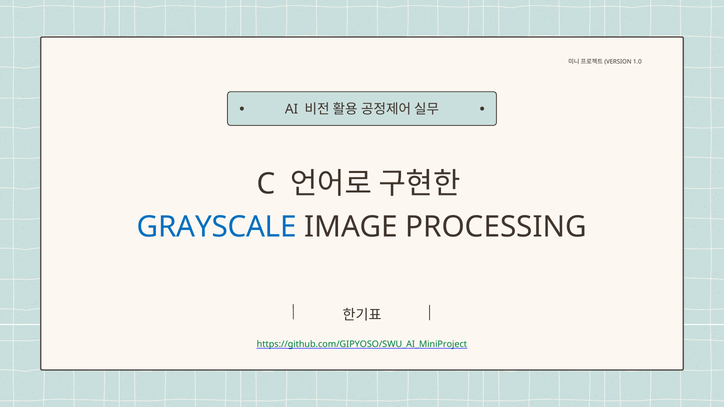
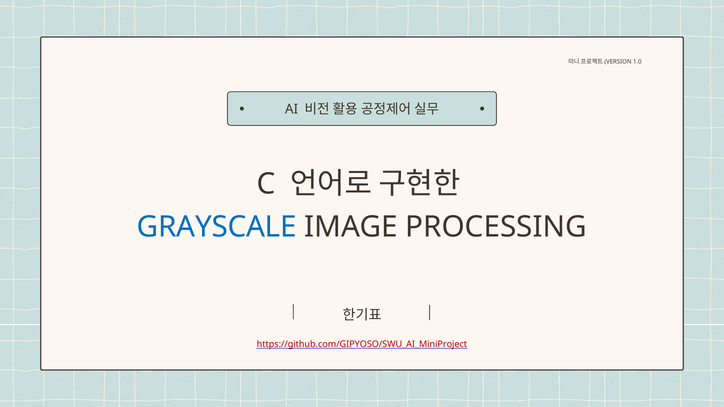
https://github.com/GIPYOSO/SWU_AI_MiniProject colour: green -> red (362, 344)
